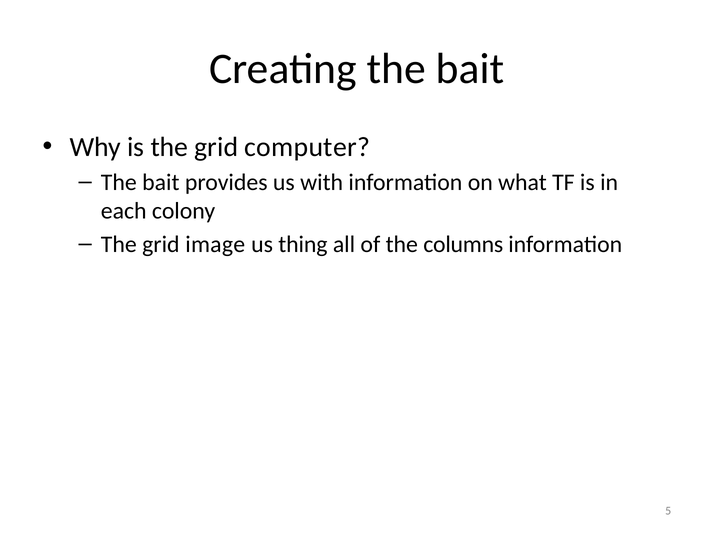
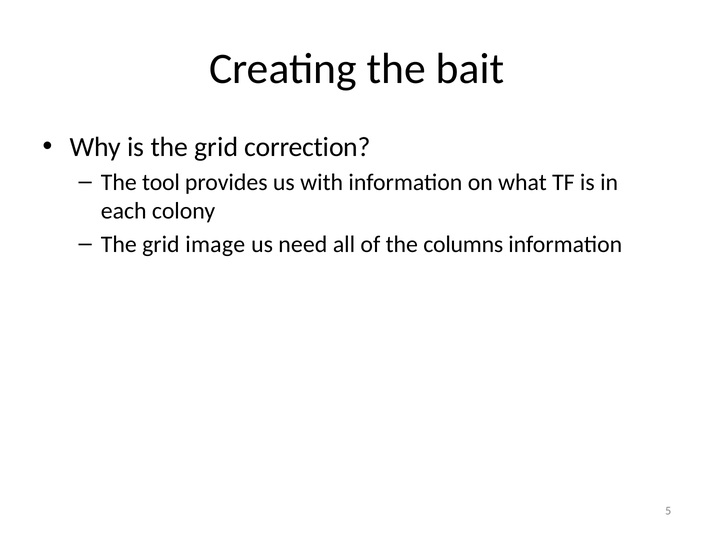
computer: computer -> correction (307, 147)
bait: bait -> tool (161, 183)
thing: thing -> need (303, 244)
